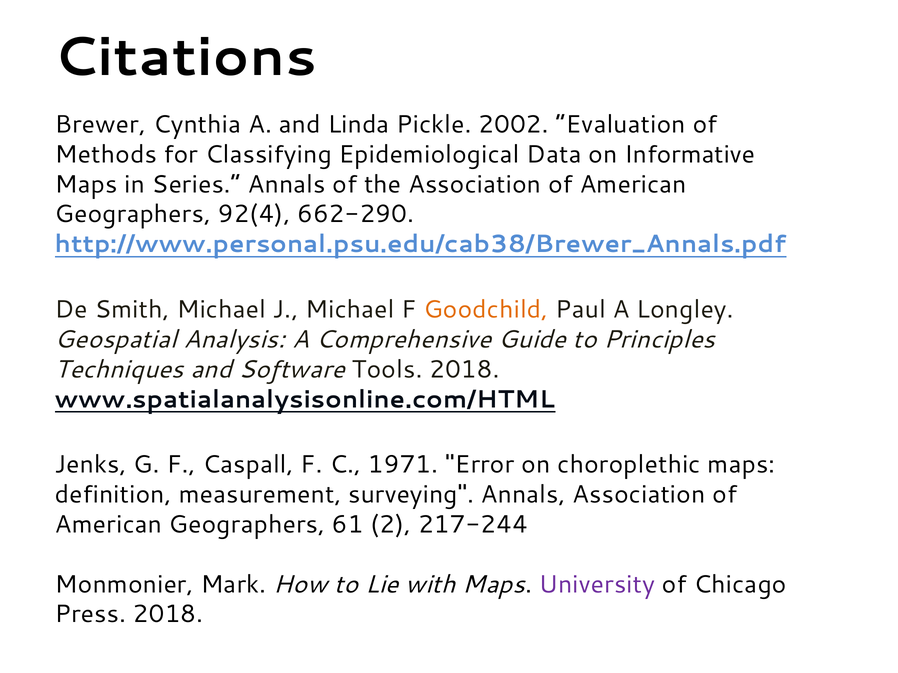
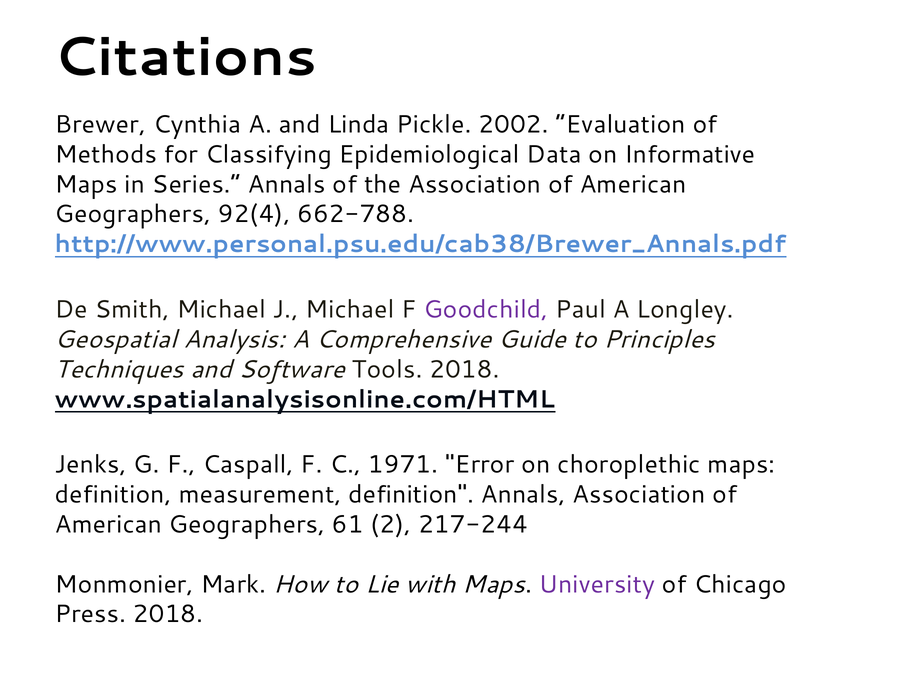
662-290: 662-290 -> 662-788 (356, 214)
Goodchild colour: orange -> purple (486, 310)
measurement surveying: surveying -> definition (411, 495)
